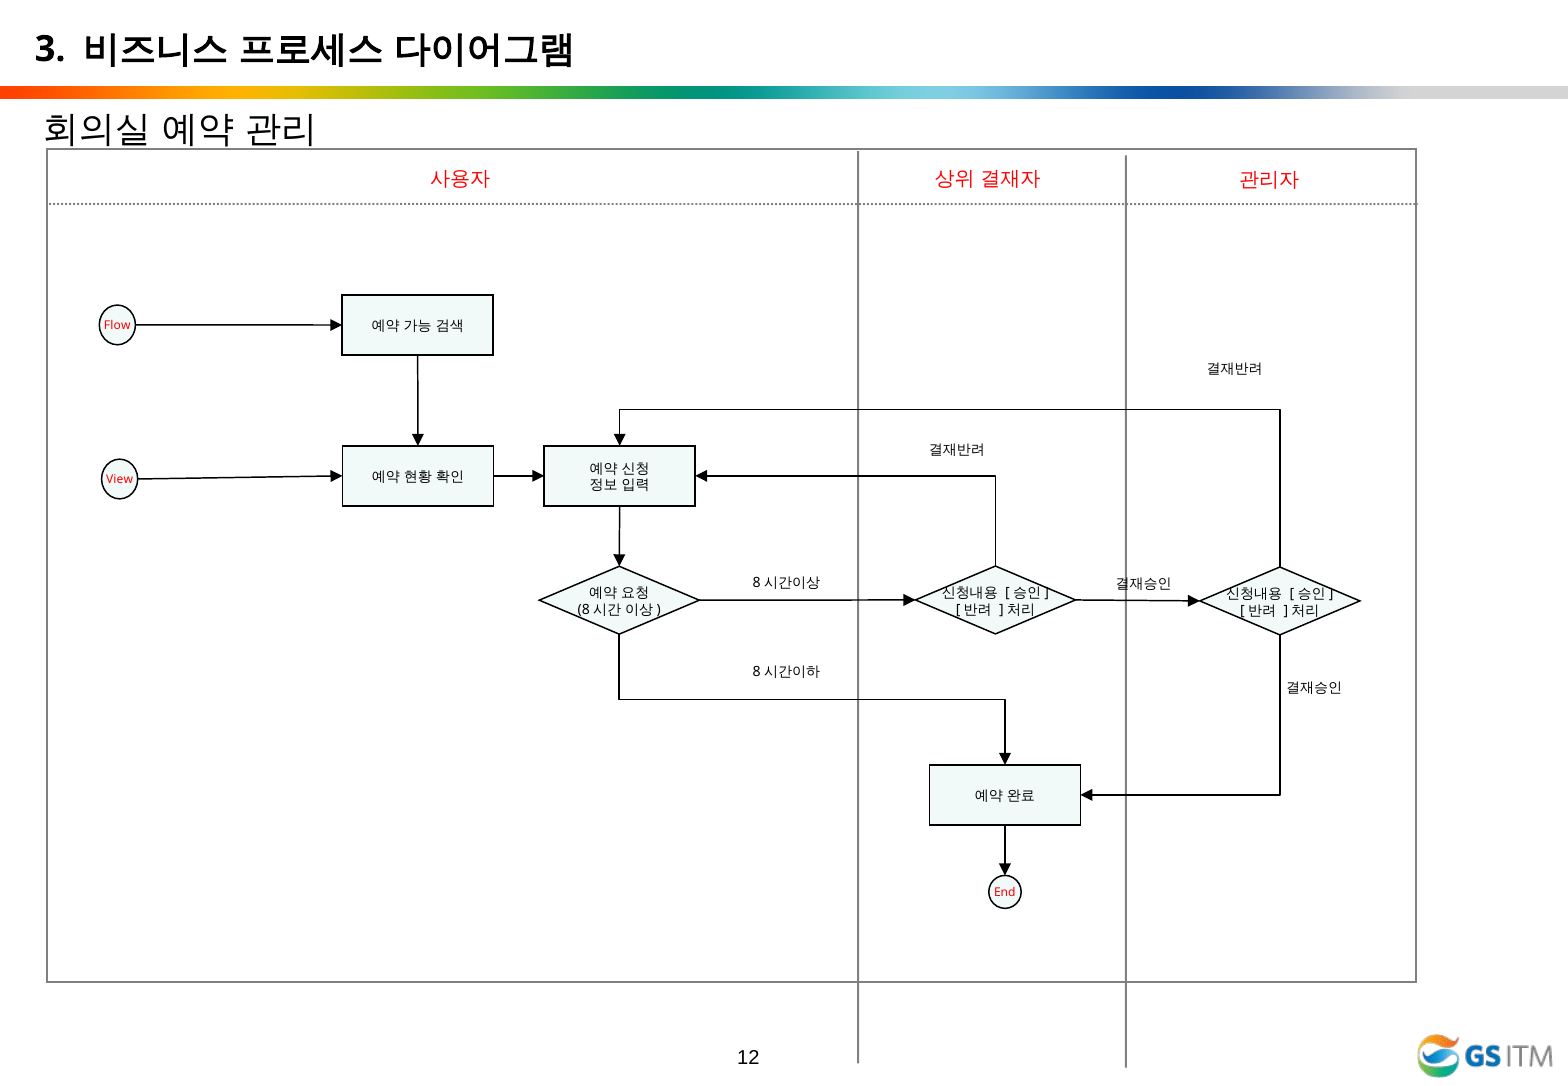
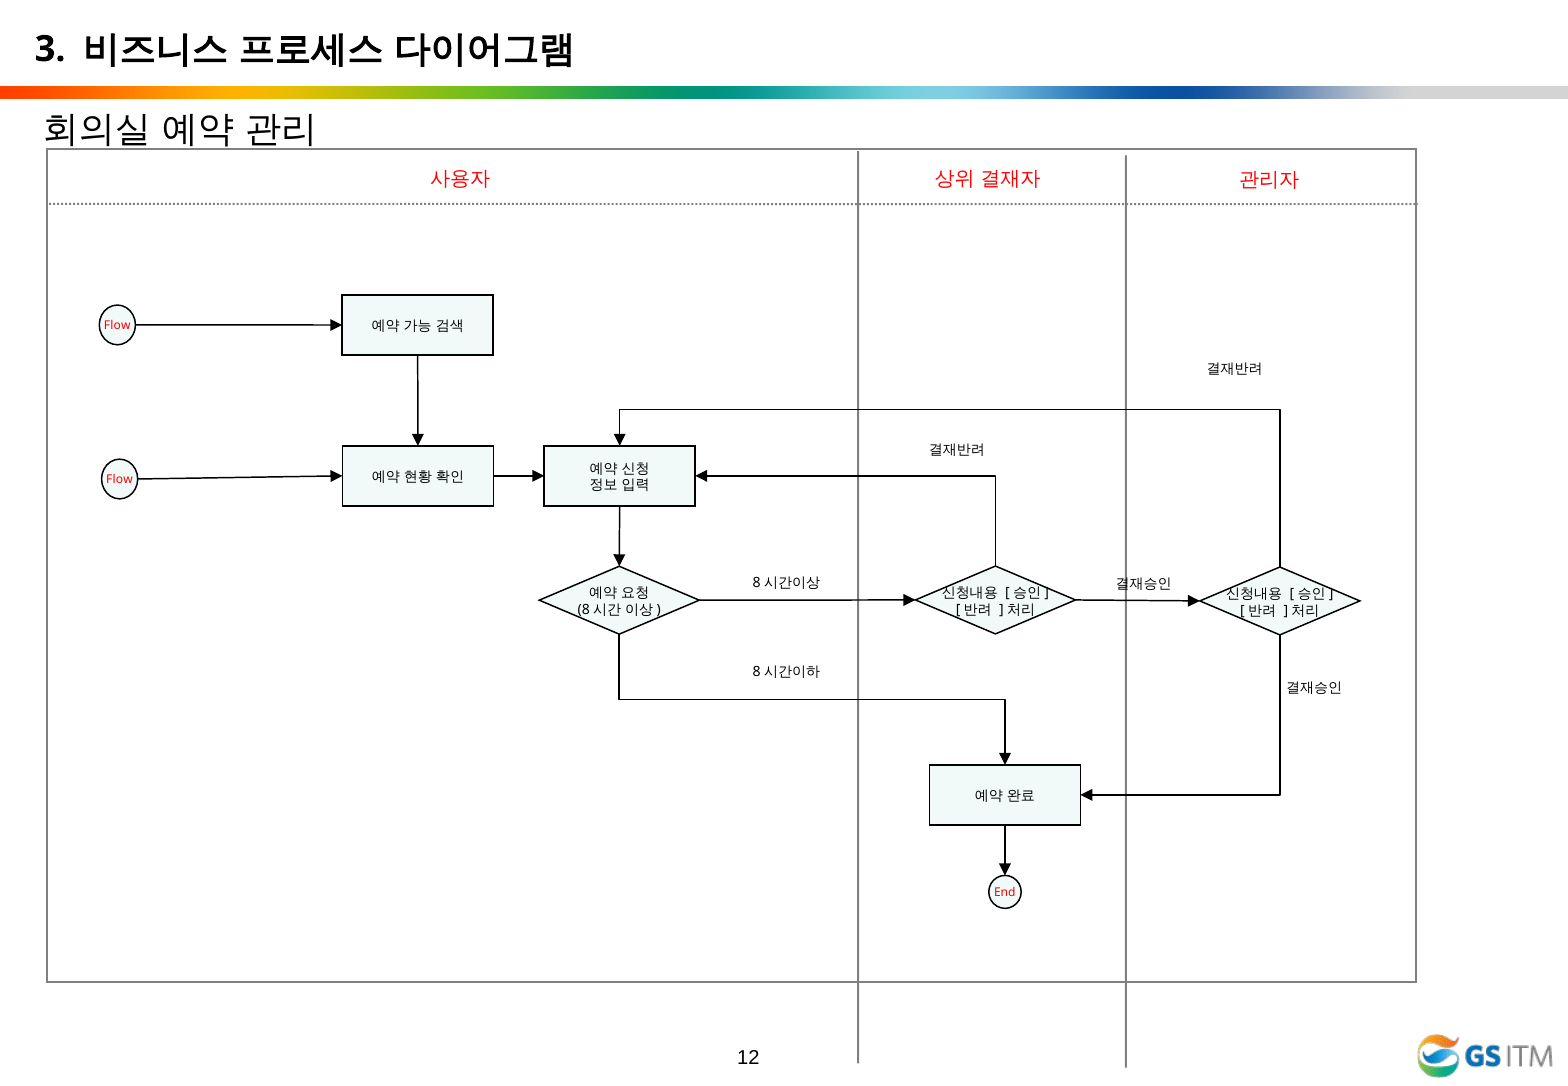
View: View -> Flow (120, 480)
